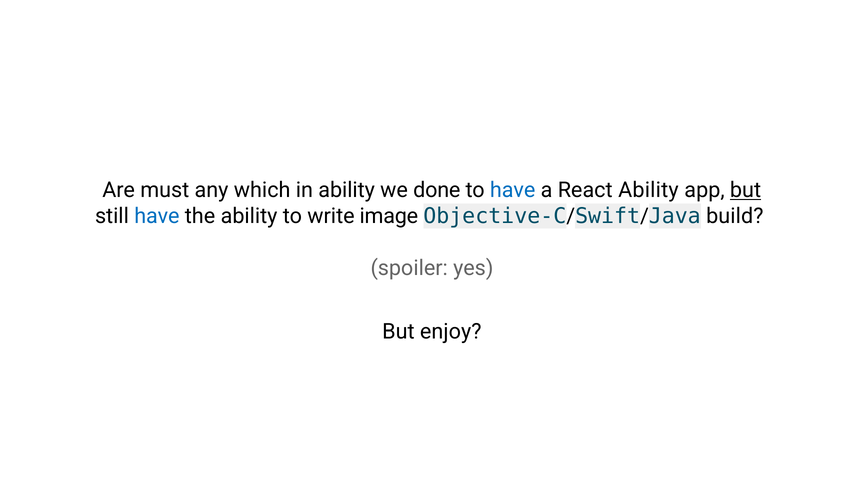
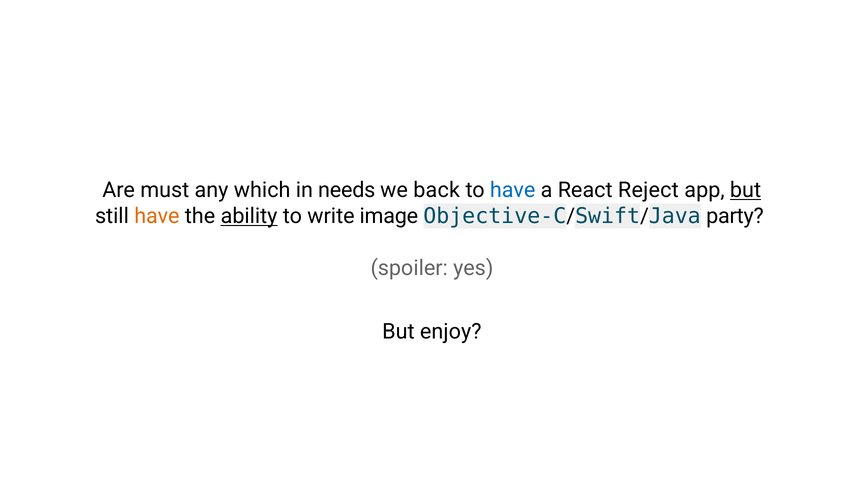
in ability: ability -> needs (347, 190)
done: done -> back (437, 190)
React Ability: Ability -> Reject (648, 190)
have colour: blue -> orange (157, 216)
ability underline: none -> present (249, 216)
build: build -> party (735, 216)
